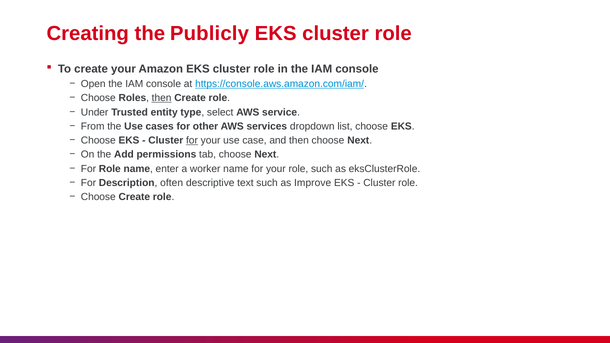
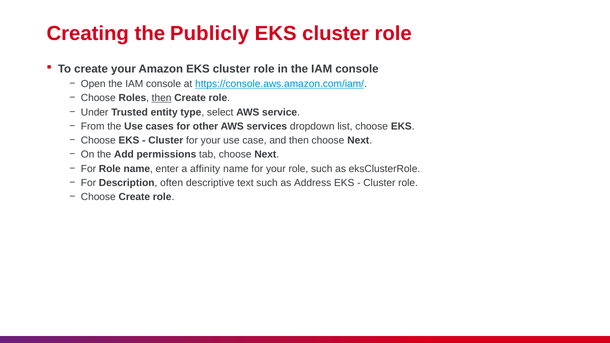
for underline: present -> none (192, 140)
worker: worker -> affinity (205, 169)
Improve: Improve -> Address (313, 183)
